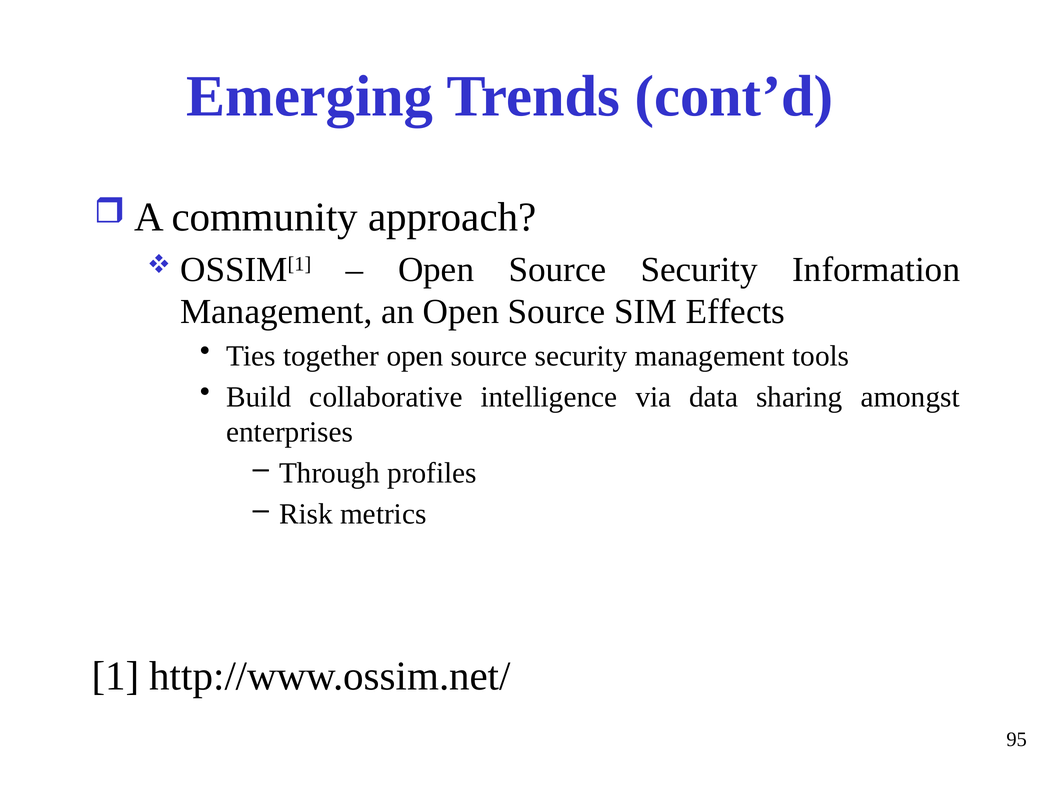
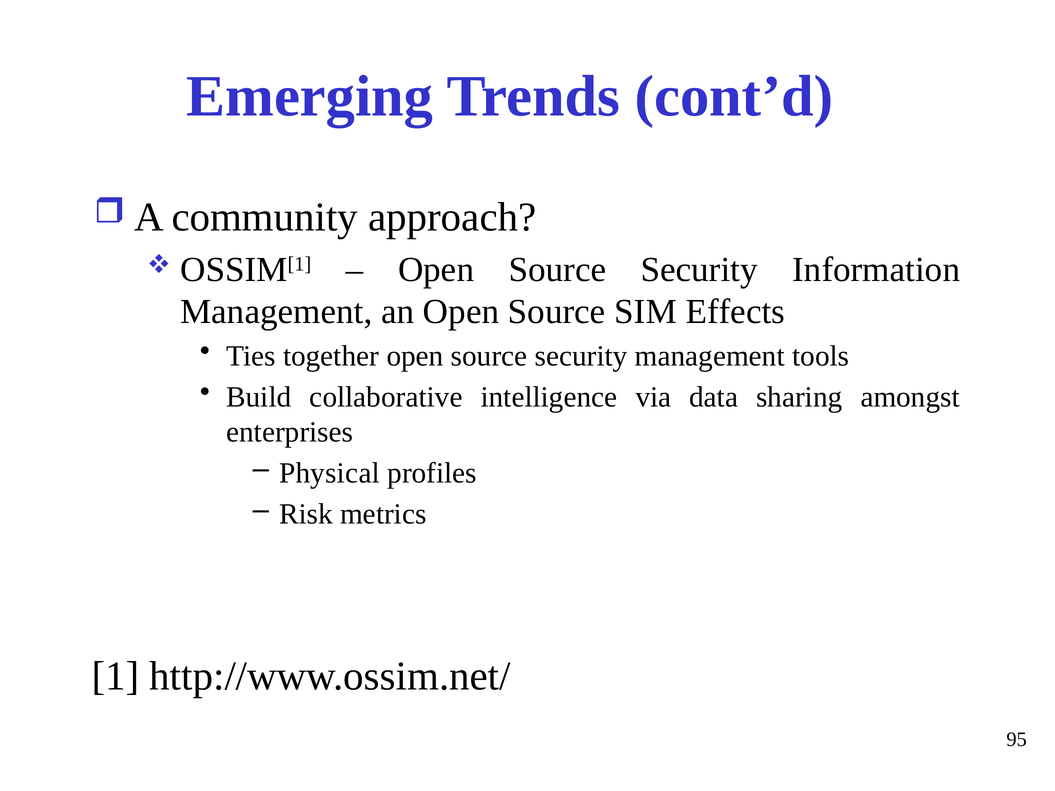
Through: Through -> Physical (329, 473)
